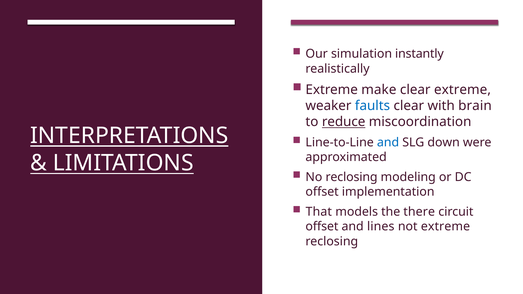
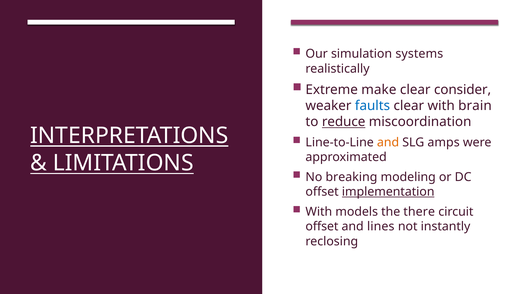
instantly: instantly -> systems (419, 54)
clear extreme: extreme -> consider (463, 90)
and colour: blue -> orange (388, 142)
down: down -> amps (444, 142)
No reclosing: reclosing -> breaking (351, 177)
implementation underline: none -> present (388, 192)
That: That -> With (319, 212)
not extreme: extreme -> instantly (446, 227)
